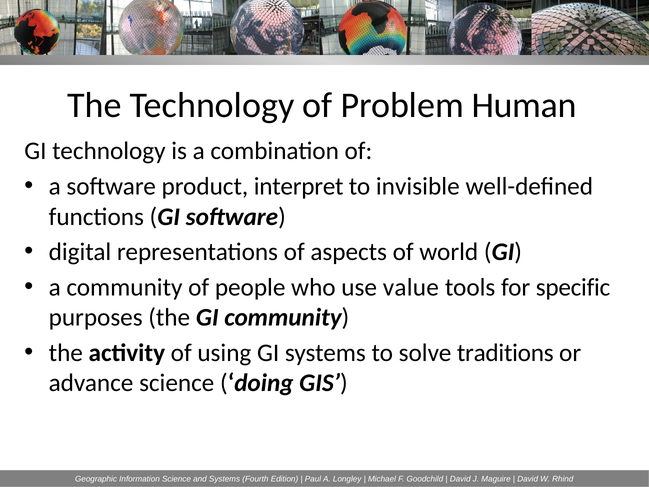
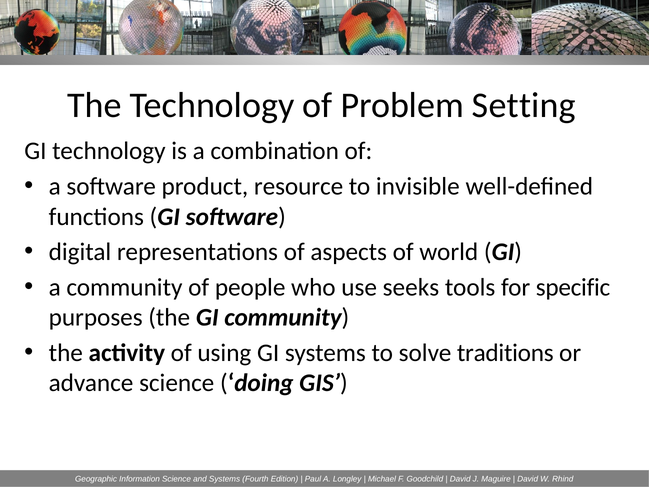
Human: Human -> Setting (524, 105)
interpret: interpret -> resource (299, 186)
value: value -> seeks (411, 287)
